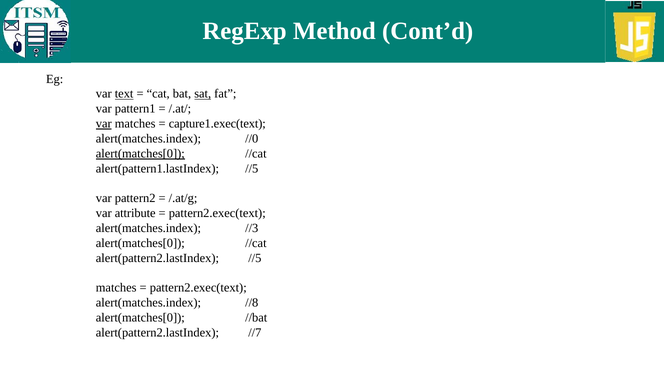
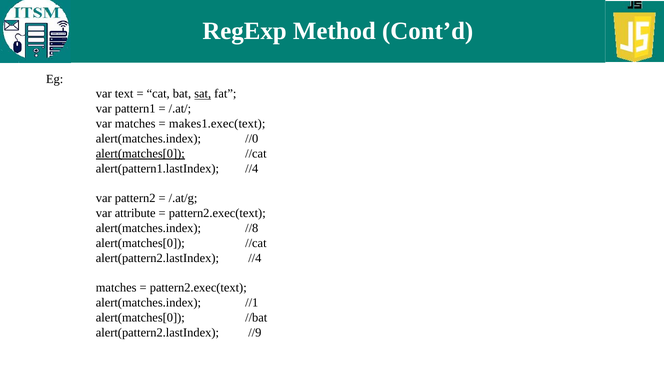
text underline: present -> none (124, 94)
var underline: present -> none (104, 124)
capture1.exec(text: capture1.exec(text -> makes1.exec(text (217, 124)
alert(pattern1.lastIndex //5: //5 -> //4 (252, 169)
//3: //3 -> //8 (252, 228)
alert(pattern2.lastIndex //5: //5 -> //4 (255, 258)
//8: //8 -> //1 (252, 303)
//7: //7 -> //9 (255, 333)
